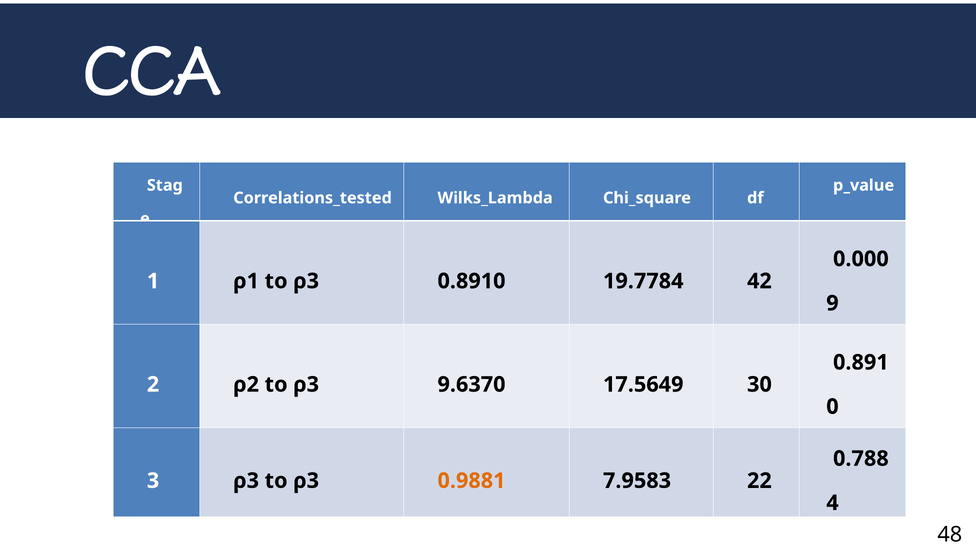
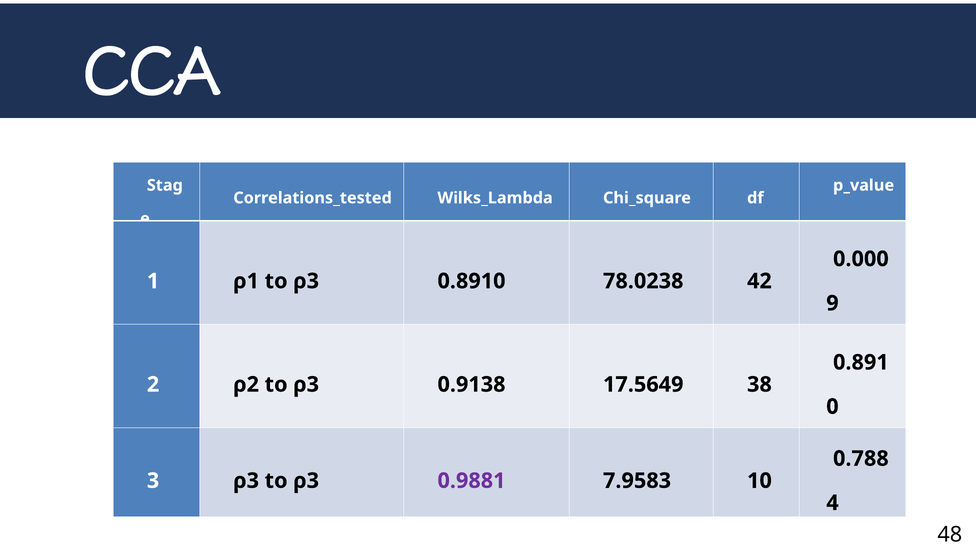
19.7784: 19.7784 -> 78.0238 (643, 281)
9.6370: 9.6370 -> 0.9138 (472, 385)
30: 30 -> 38 (759, 385)
0.9881 colour: orange -> purple (472, 481)
22: 22 -> 10 (759, 481)
